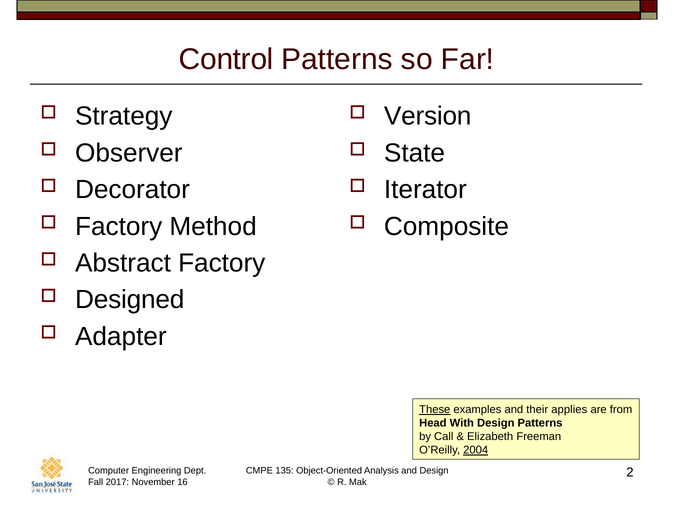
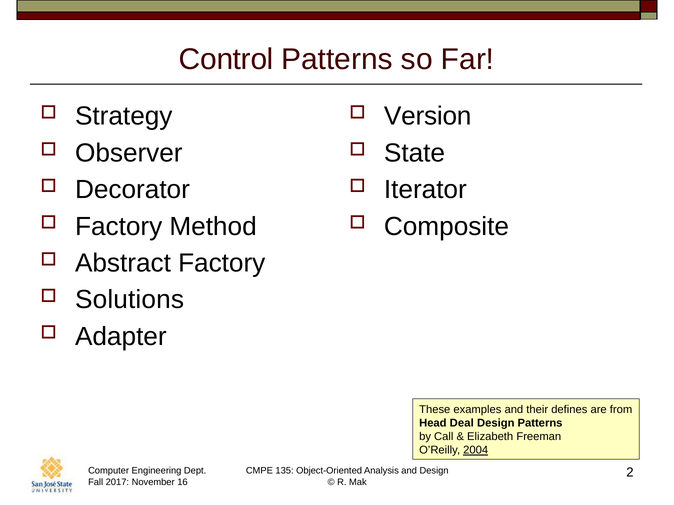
Designed: Designed -> Solutions (130, 300)
These underline: present -> none (435, 410)
applies: applies -> defines (569, 410)
With: With -> Deal (462, 424)
